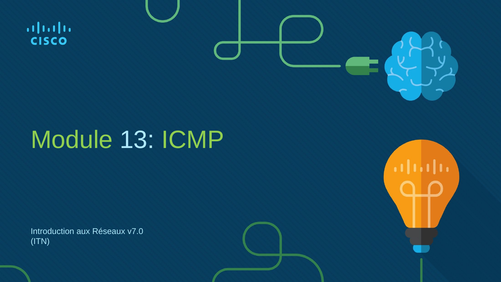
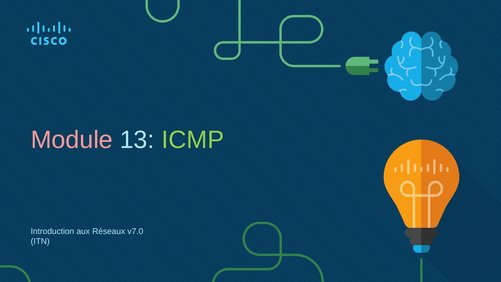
Module colour: light green -> pink (72, 140)
